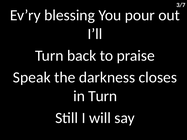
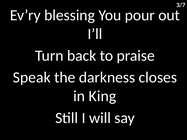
in Turn: Turn -> King (103, 96)
